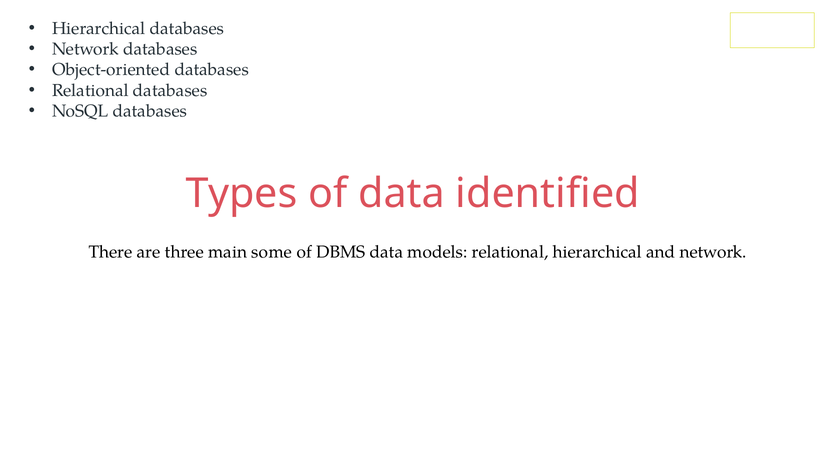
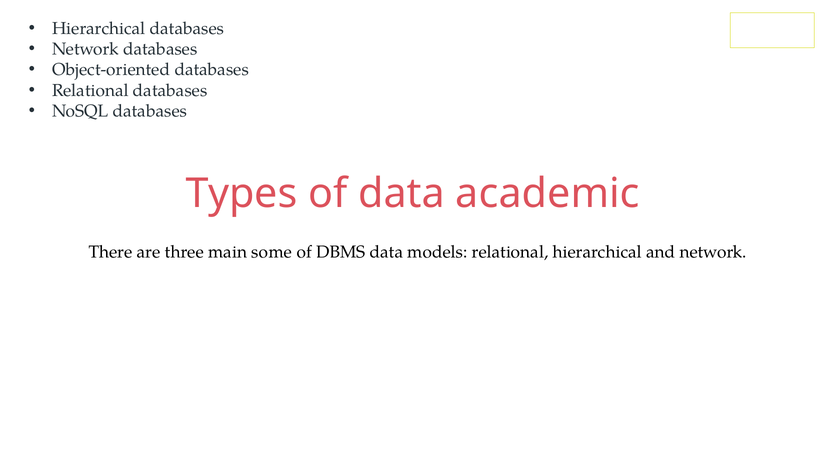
identified: identified -> academic (548, 194)
